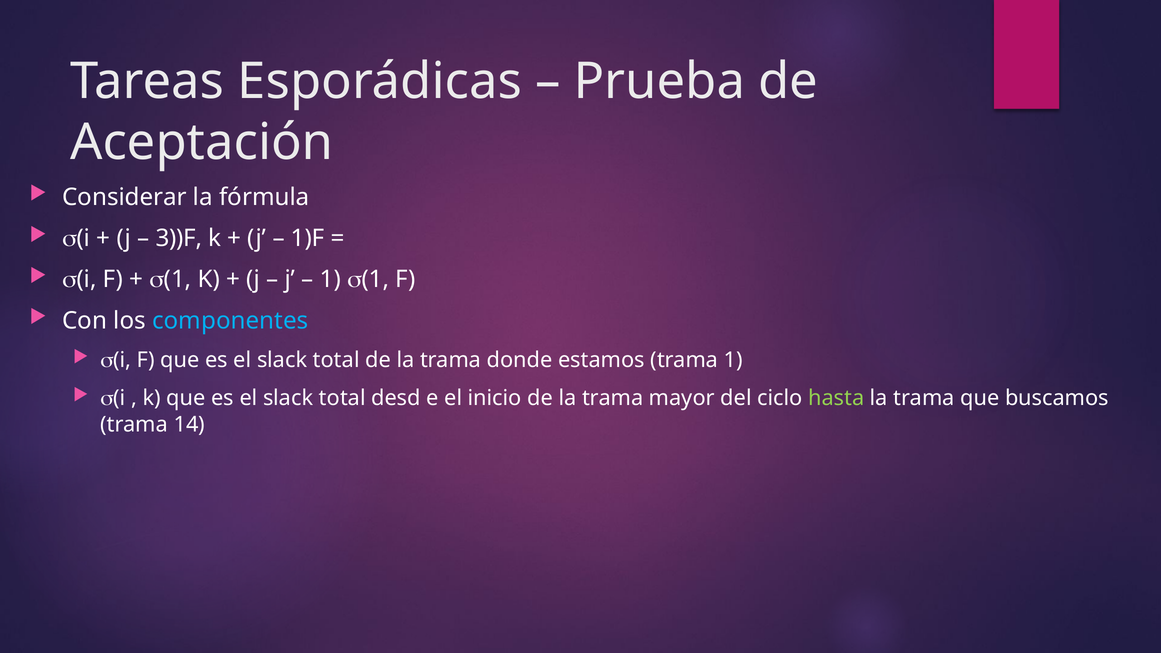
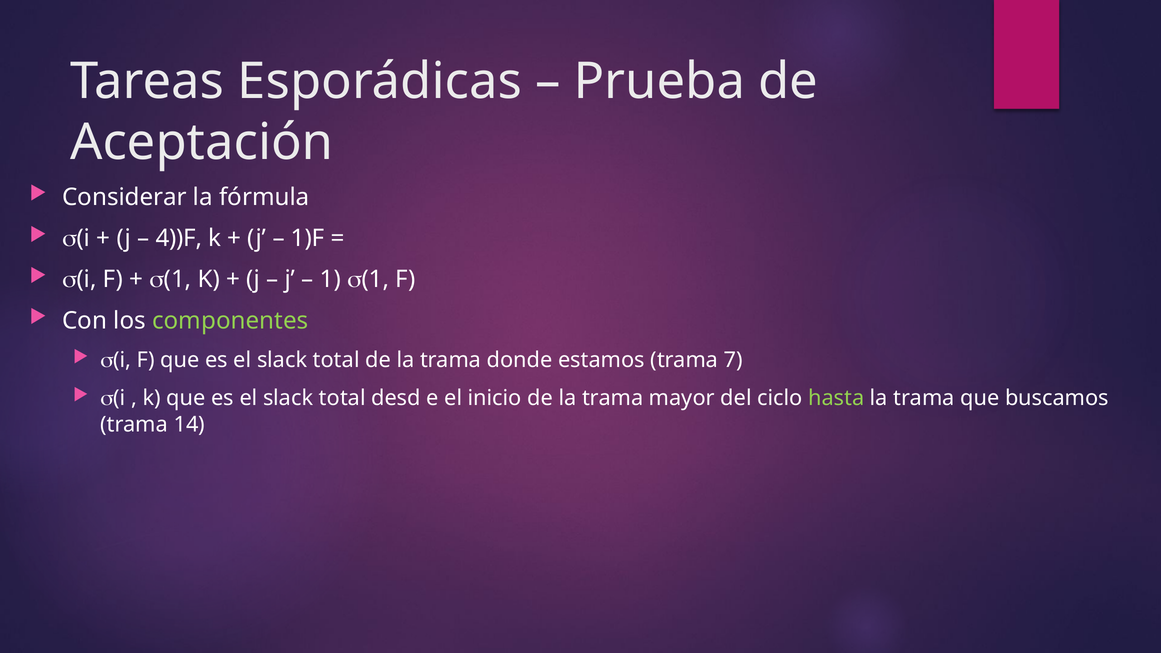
3))F: 3))F -> 4))F (179, 238)
componentes colour: light blue -> light green (230, 321)
trama 1: 1 -> 7 (733, 360)
